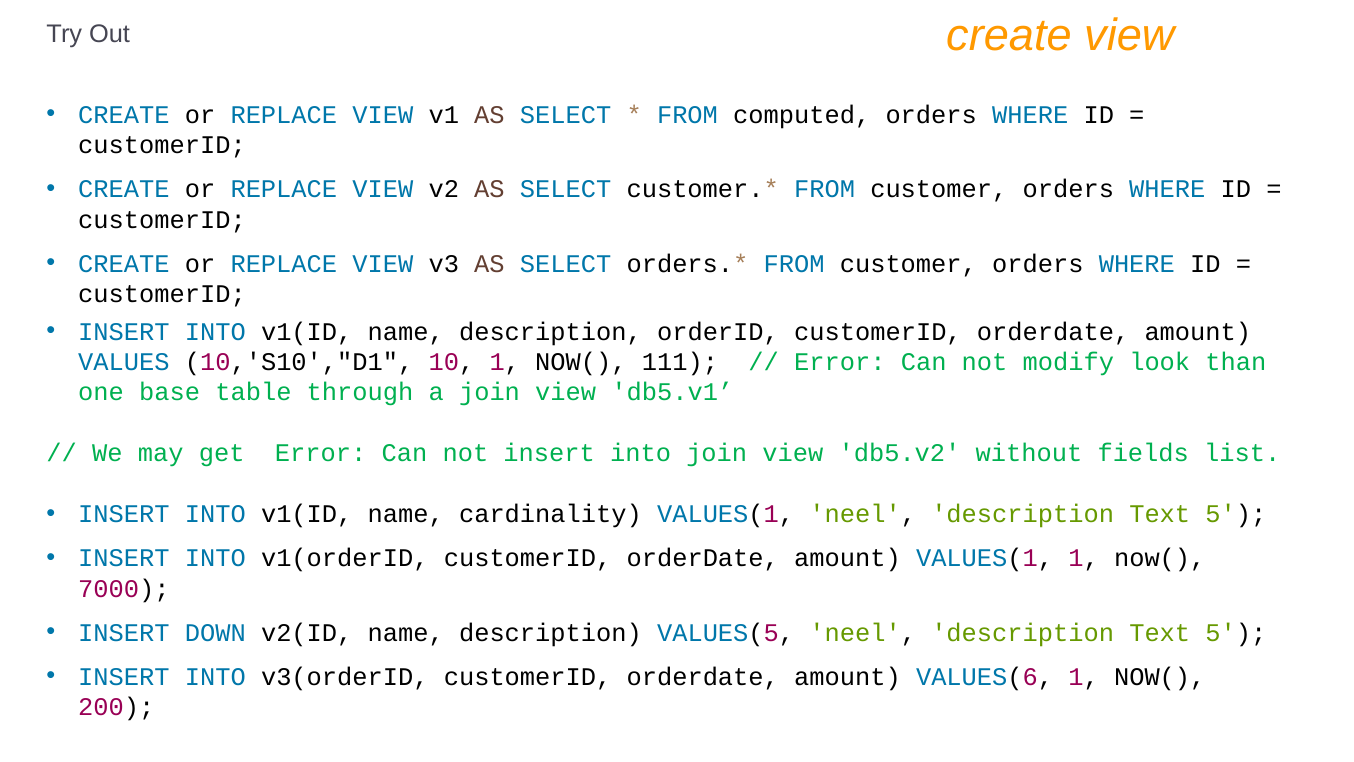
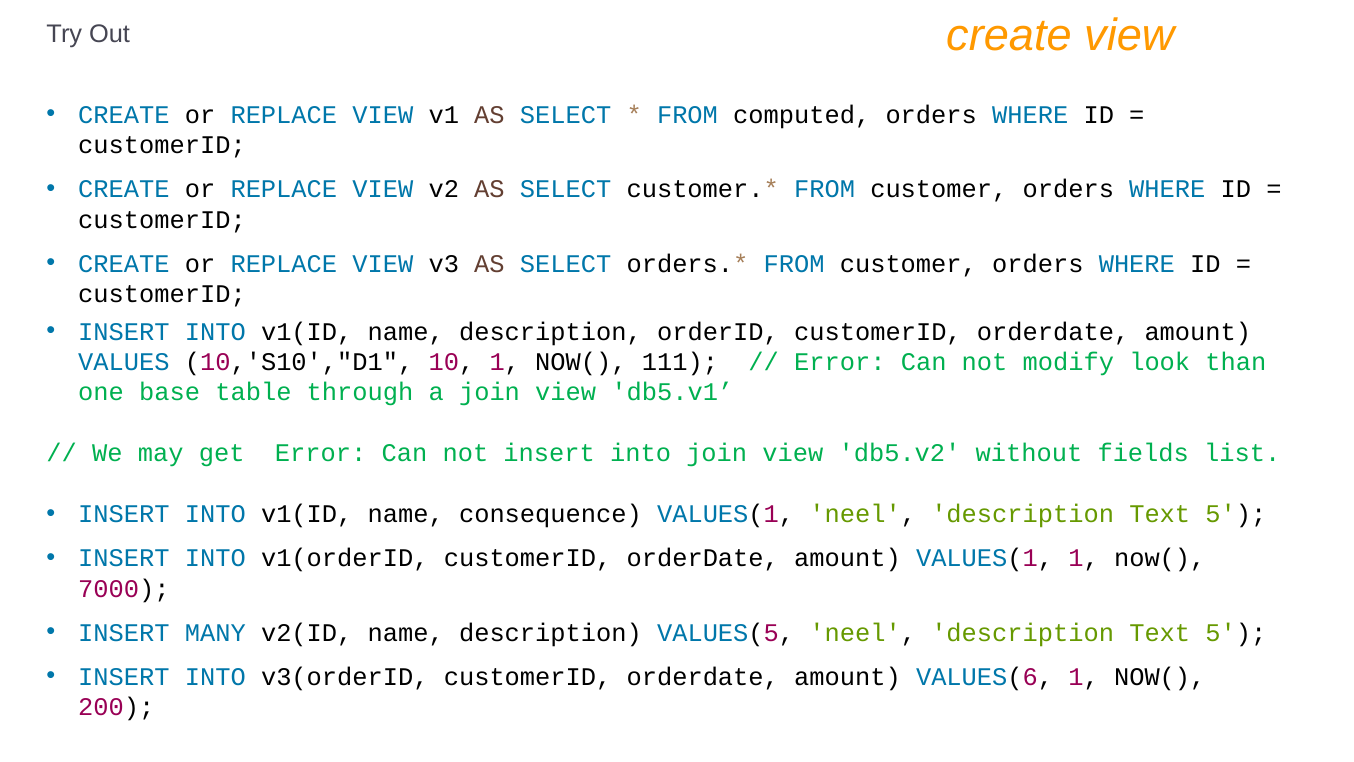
cardinality: cardinality -> consequence (550, 514)
DOWN: DOWN -> MANY (215, 633)
